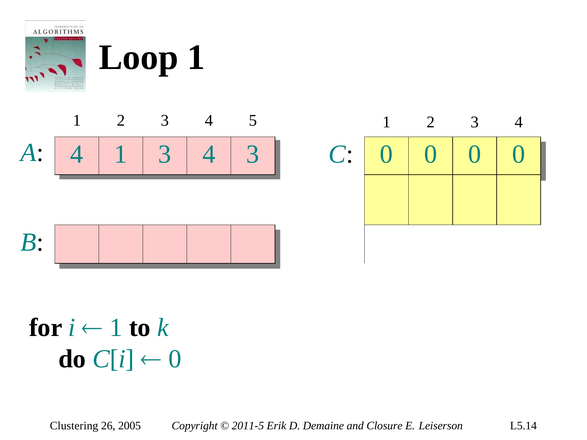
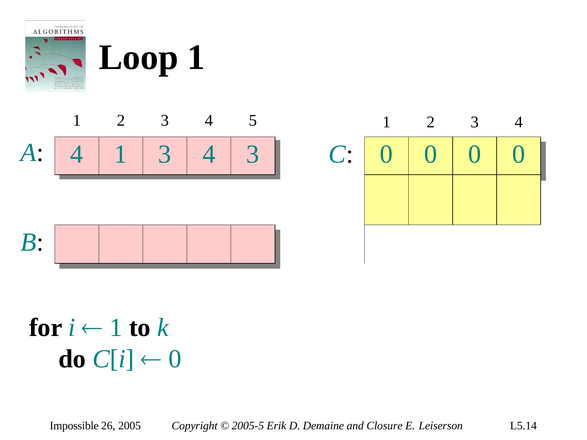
Clustering: Clustering -> Impossible (74, 426)
2011-5: 2011-5 -> 2005-5 (248, 426)
